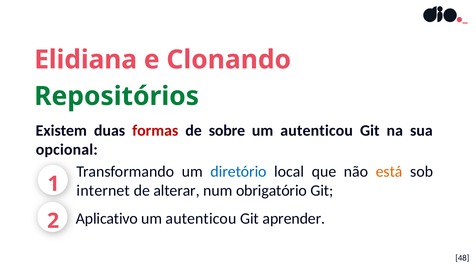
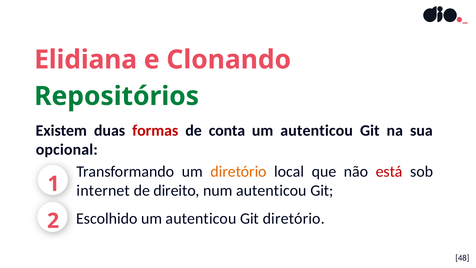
sobre: sobre -> conta (227, 130)
diretório colour: blue -> orange (239, 171)
está colour: orange -> red (389, 171)
alterar: alterar -> direito (177, 190)
num obrigatório: obrigatório -> autenticou (271, 190)
Aplicativo: Aplicativo -> Escolhido (107, 218)
Git aprender: aprender -> diretório (294, 218)
